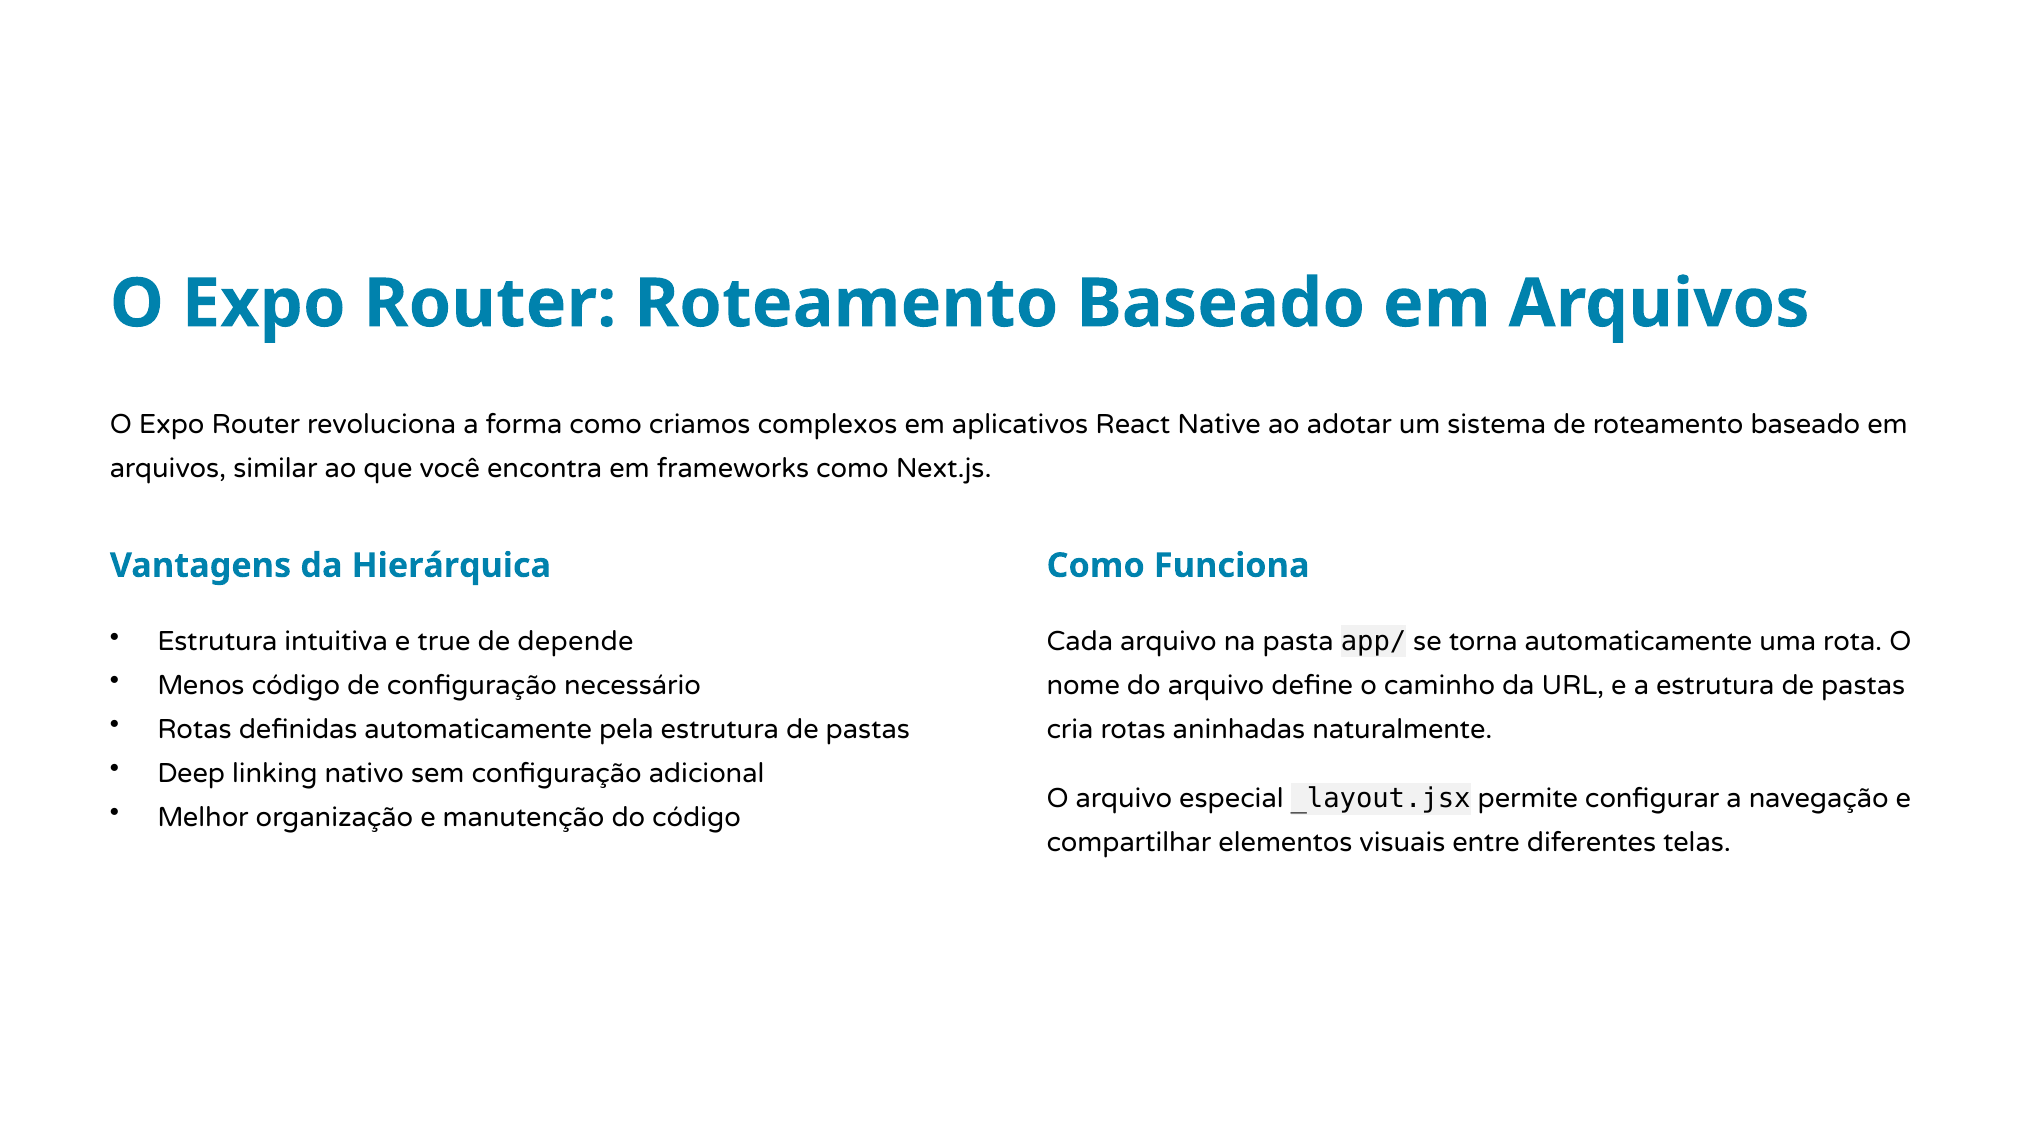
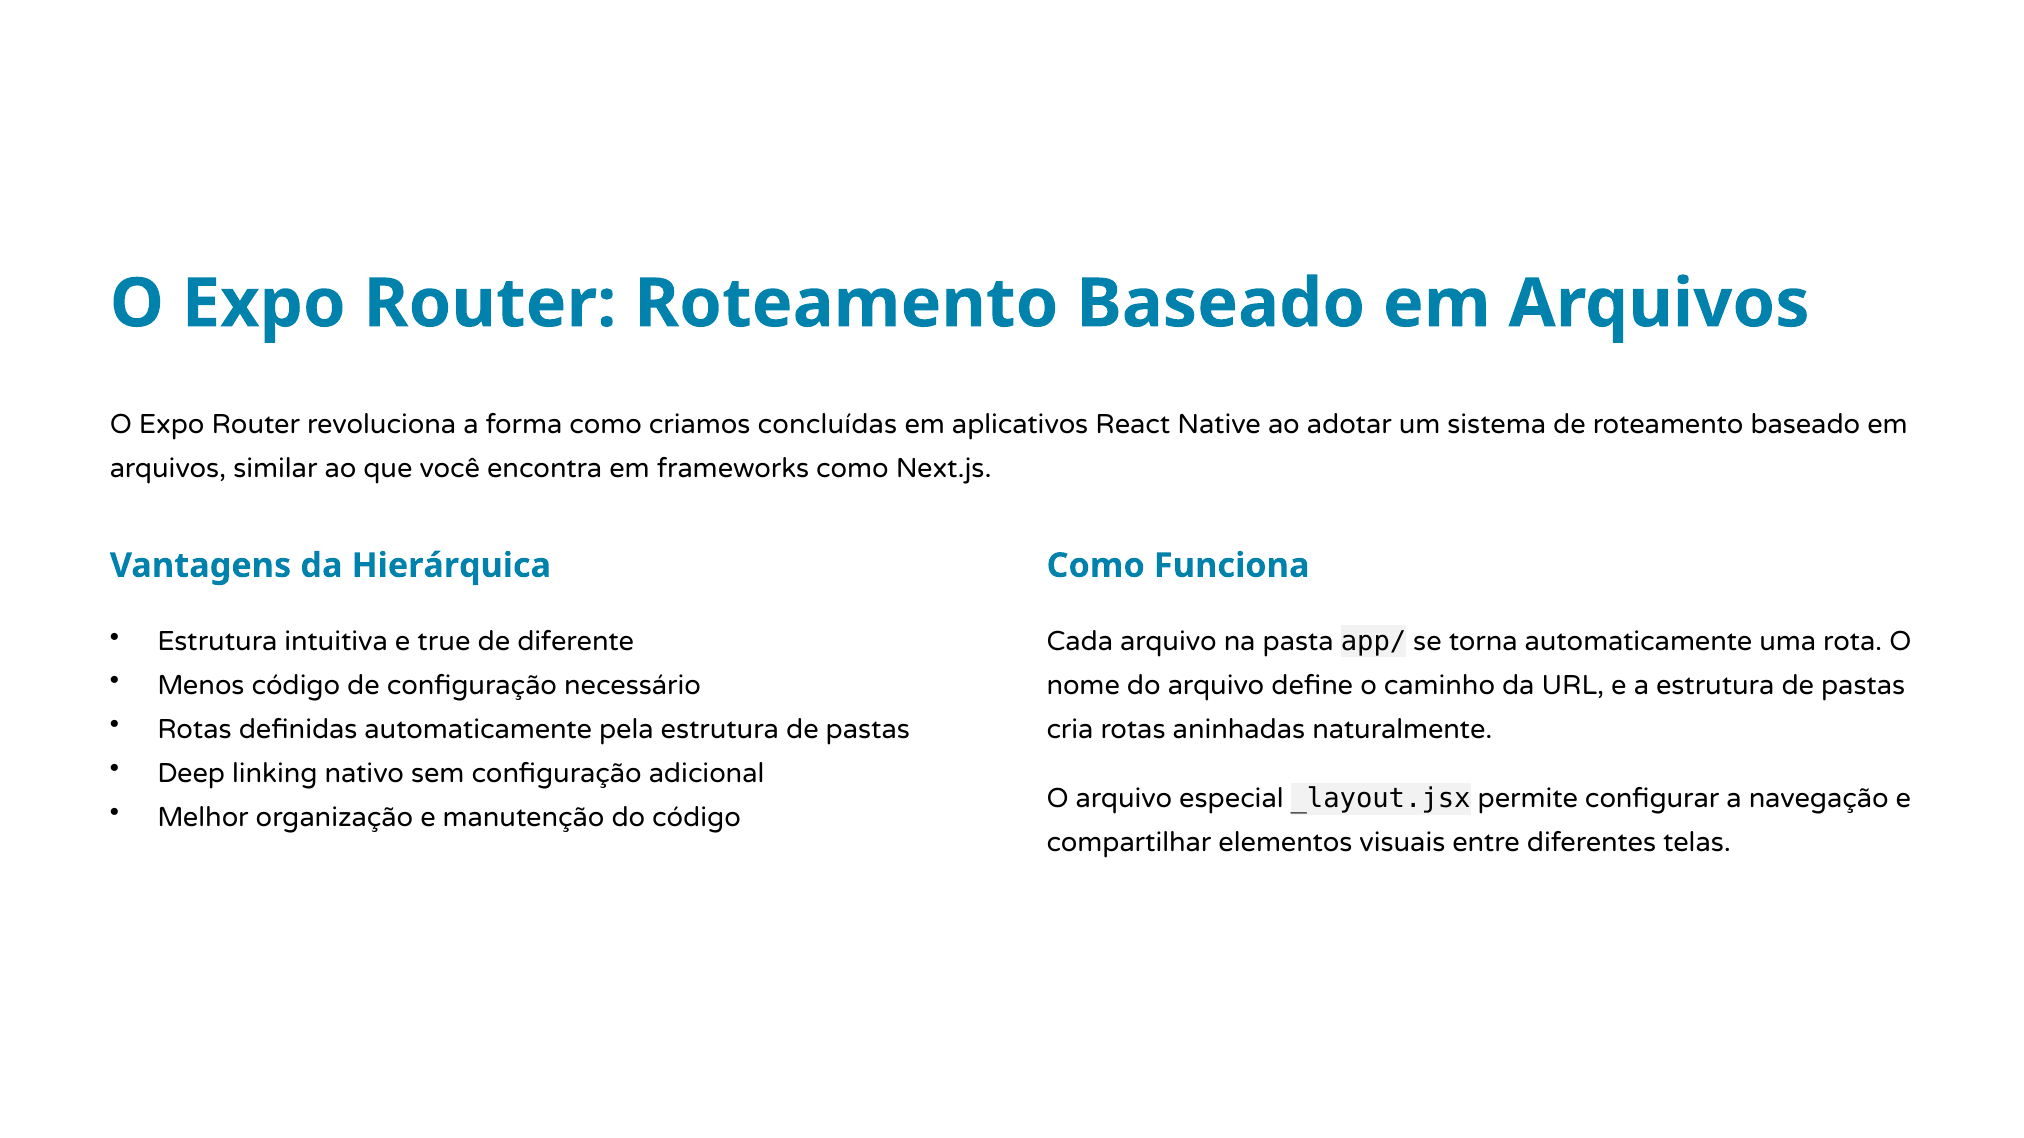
complexos: complexos -> concluídas (827, 425)
depende: depende -> diferente (576, 642)
